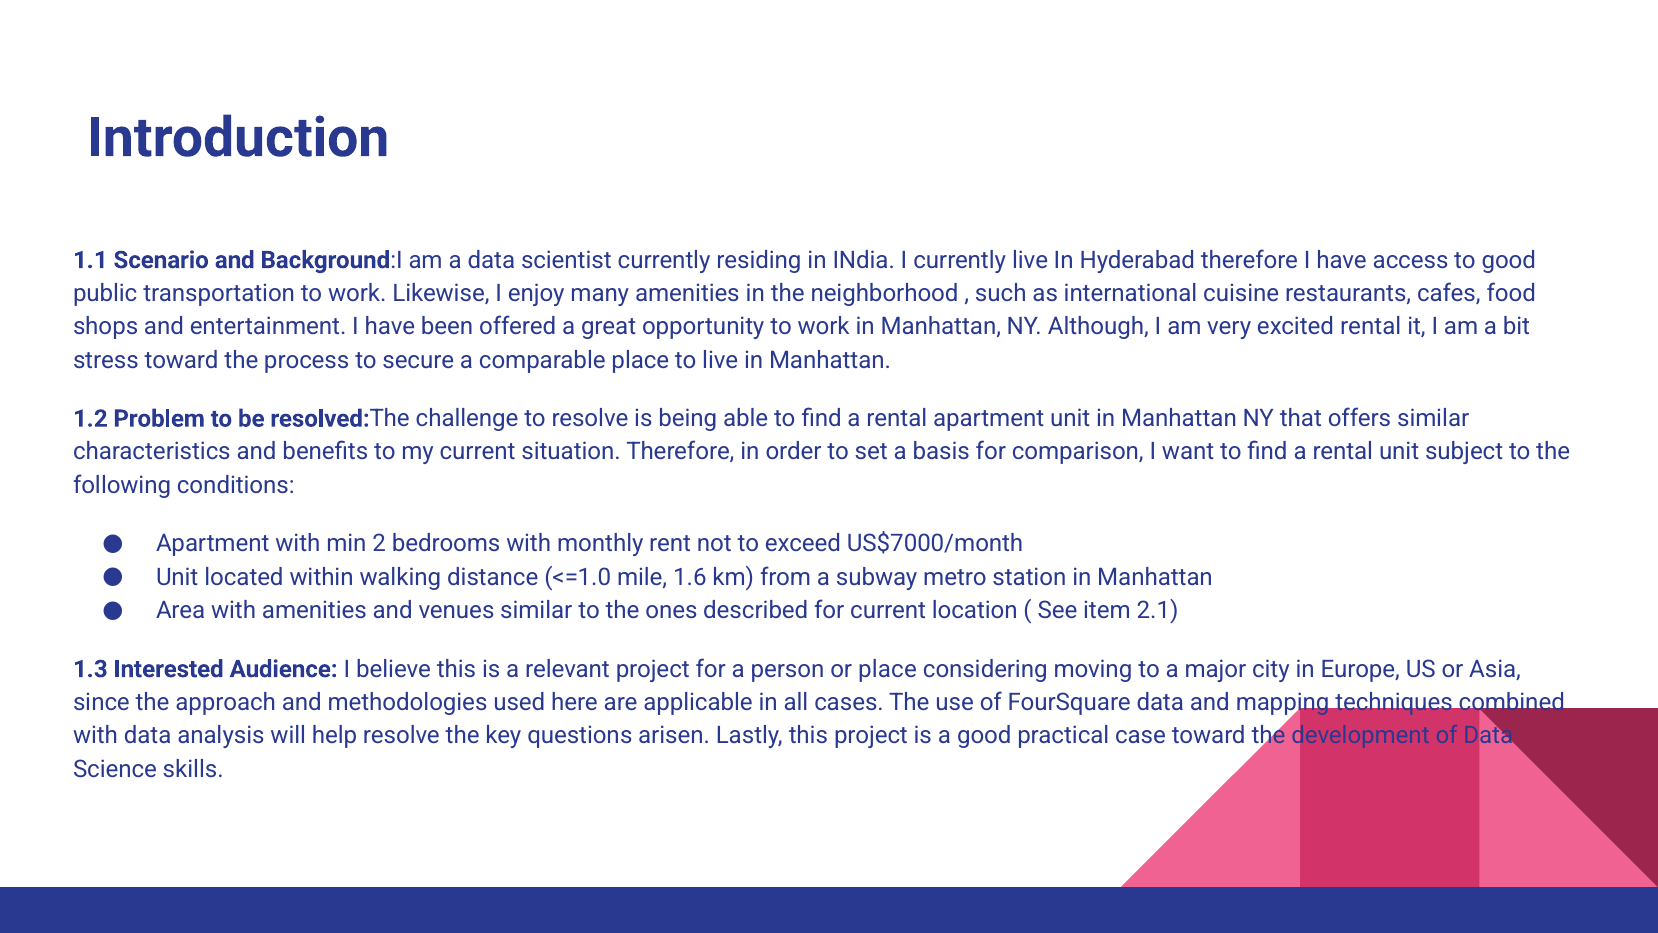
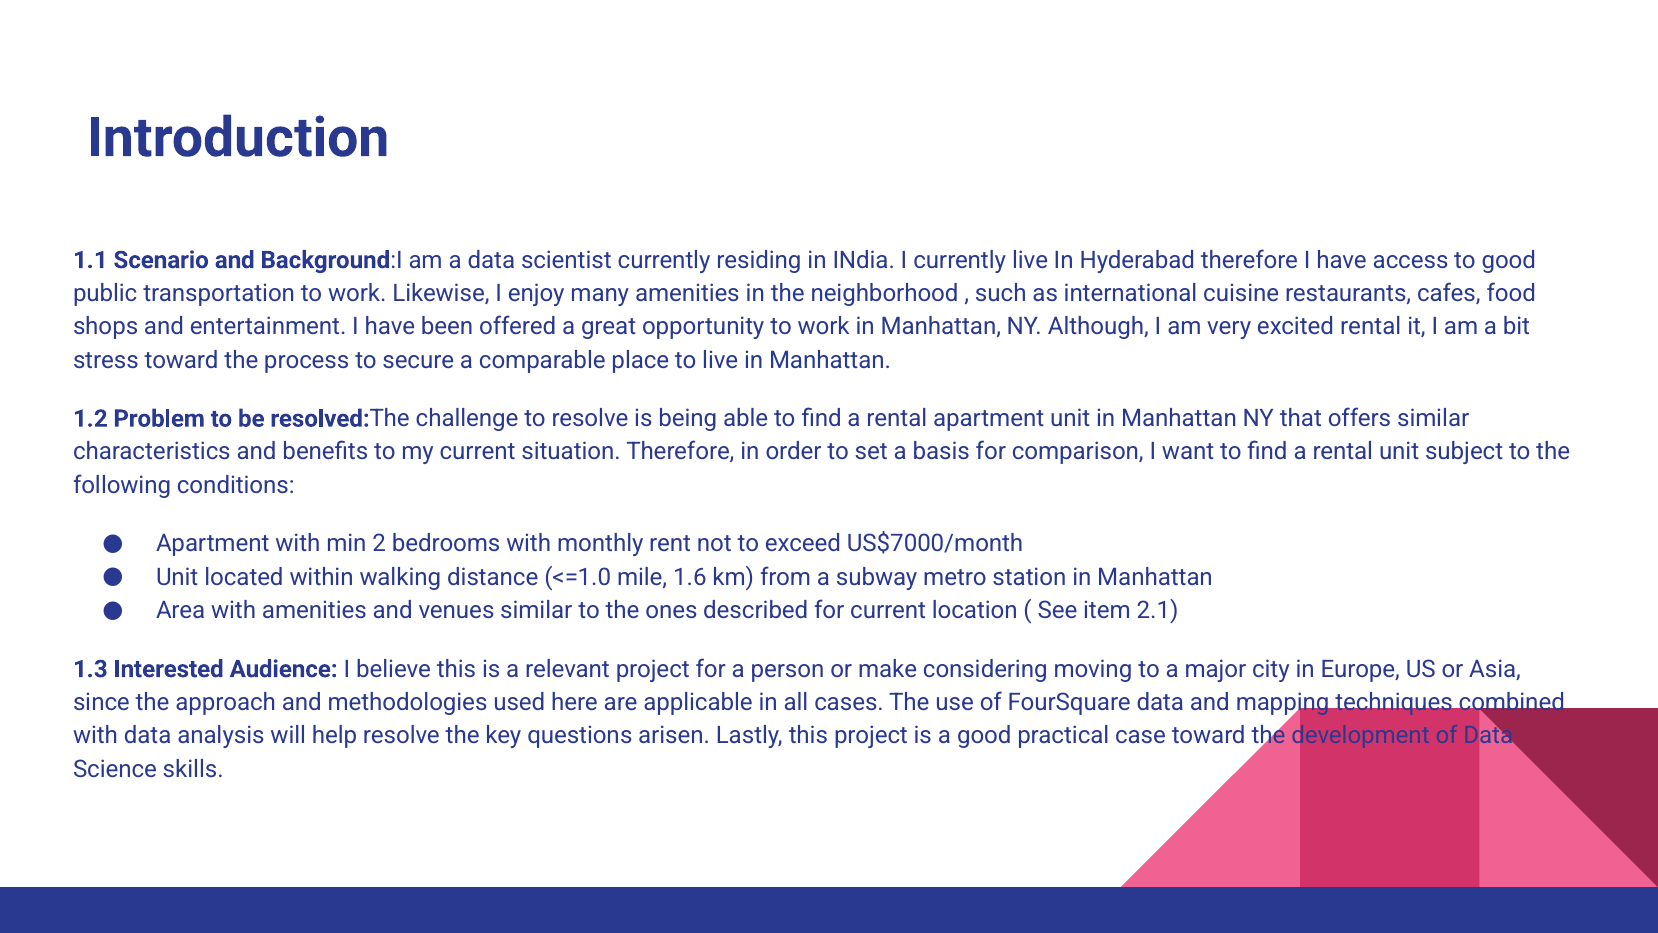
or place: place -> make (888, 669)
